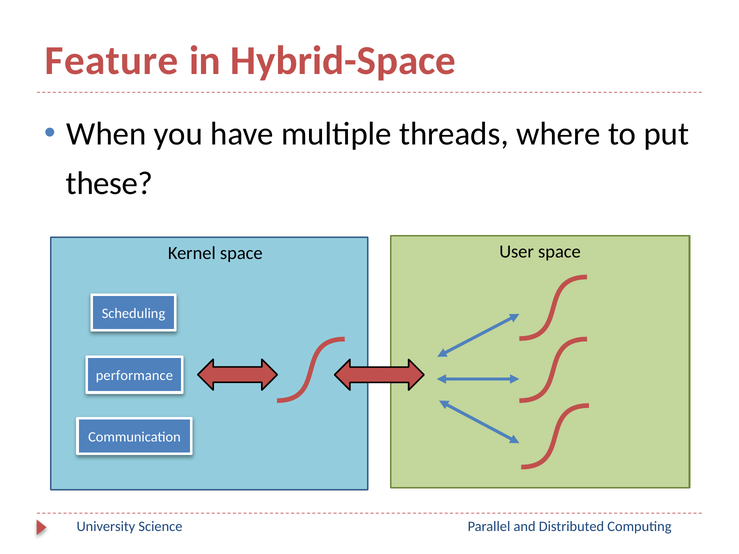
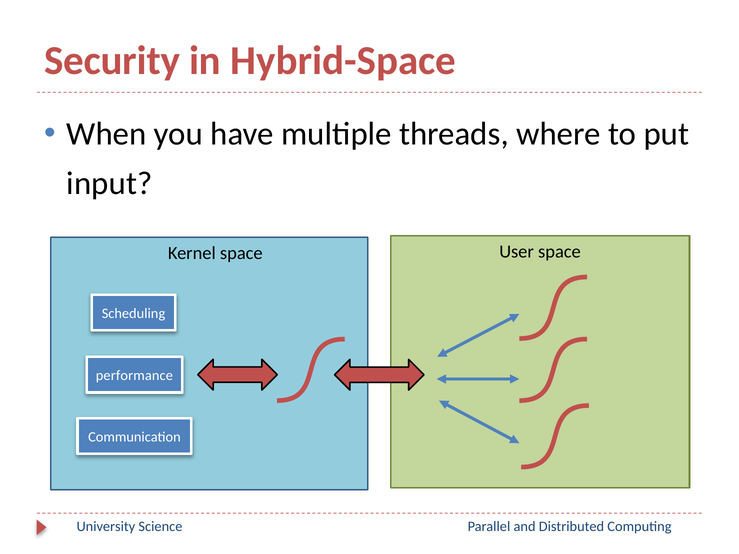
Feature: Feature -> Security (112, 61)
these: these -> input (109, 183)
